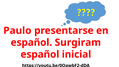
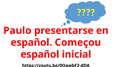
Surgiram: Surgiram -> Começou (78, 42)
